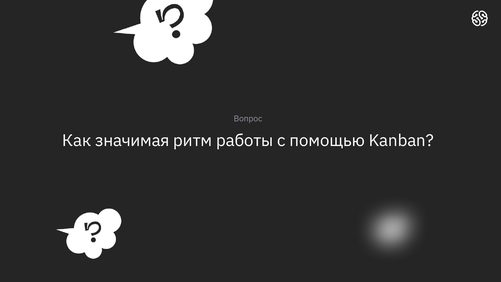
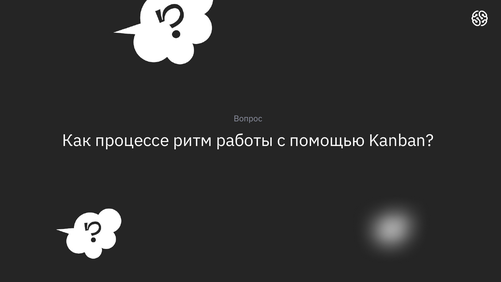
значимая: значимая -> процессе (132, 140)
